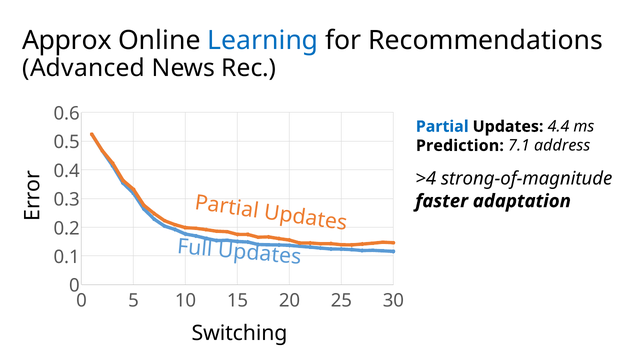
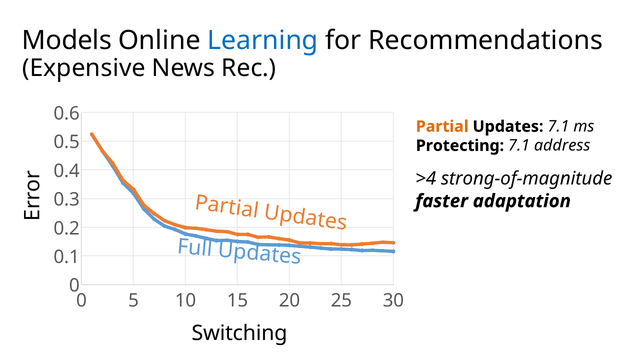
Approx: Approx -> Models (67, 40)
Advanced: Advanced -> Expensive (84, 68)
Partial colour: blue -> orange (442, 127)
Updates 4.4: 4.4 -> 7.1 (559, 127)
Prediction: Prediction -> Protecting (460, 146)
